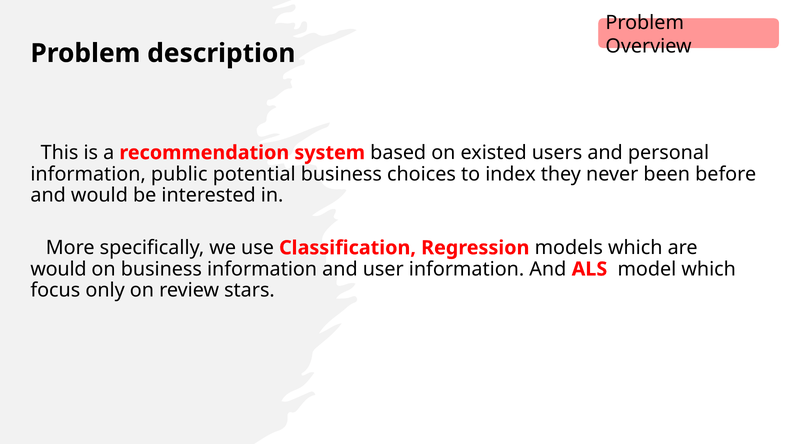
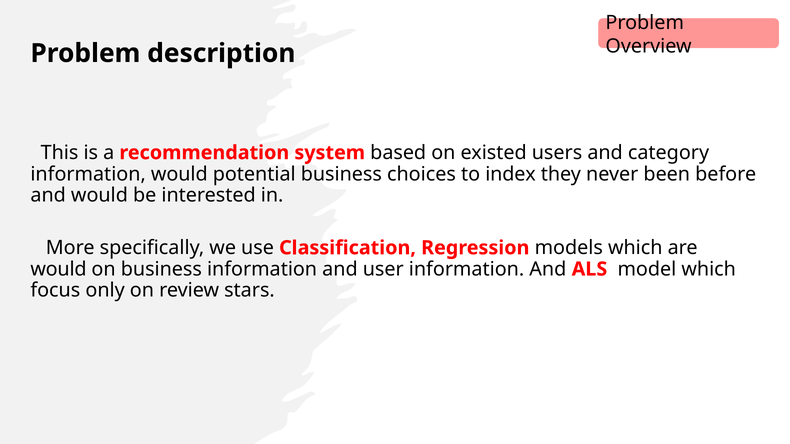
personal: personal -> category (668, 153)
information public: public -> would (179, 174)
